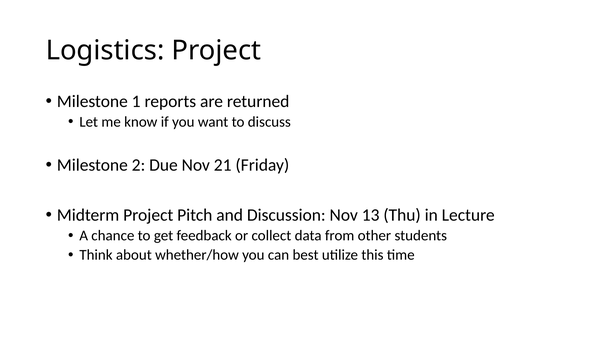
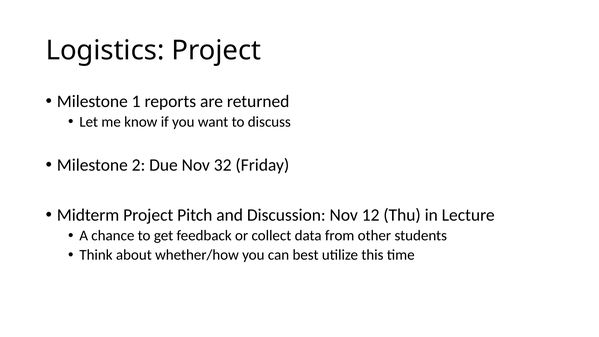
21: 21 -> 32 (223, 165)
13: 13 -> 12 (371, 215)
